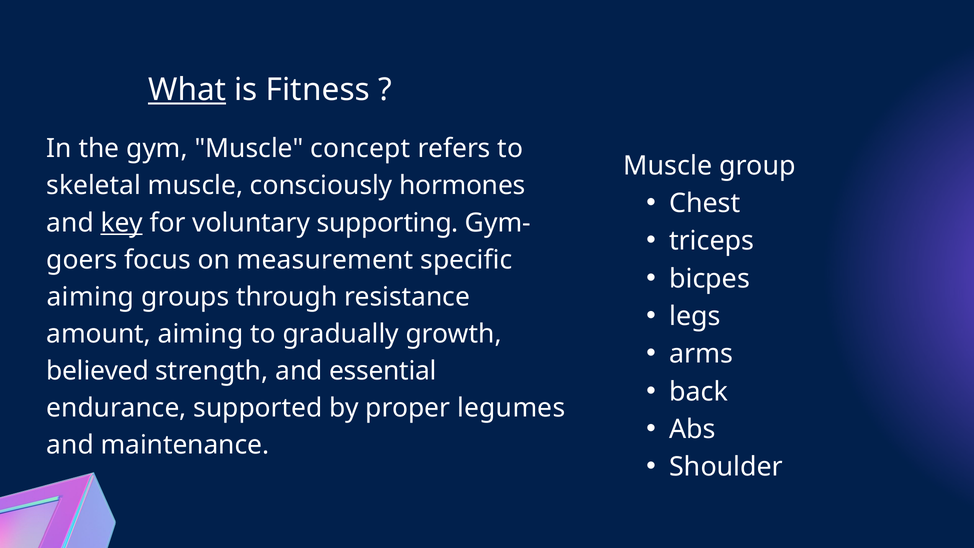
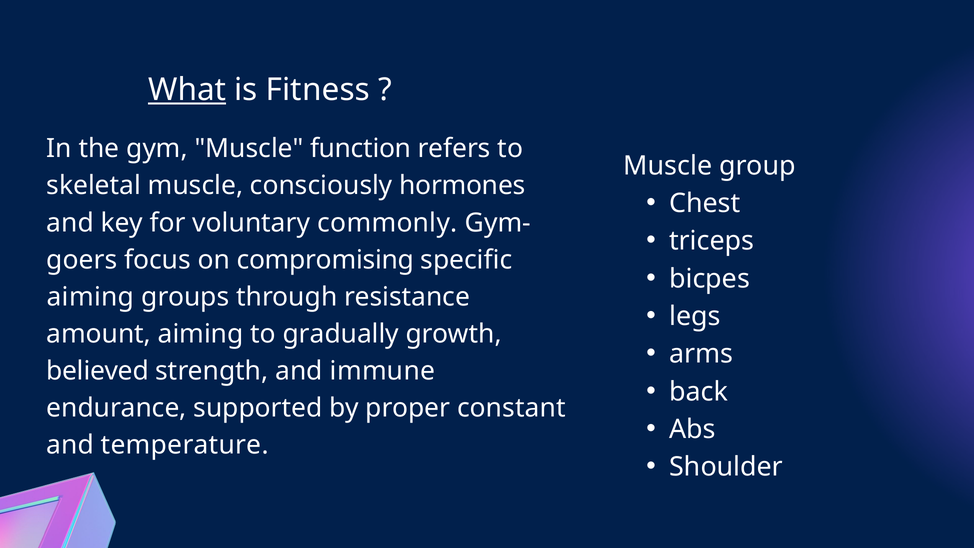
concept: concept -> function (361, 149)
key underline: present -> none (122, 223)
supporting: supporting -> commonly (387, 223)
measurement: measurement -> compromising (325, 260)
essential: essential -> immune (383, 371)
legumes: legumes -> constant (511, 408)
maintenance: maintenance -> temperature (185, 445)
